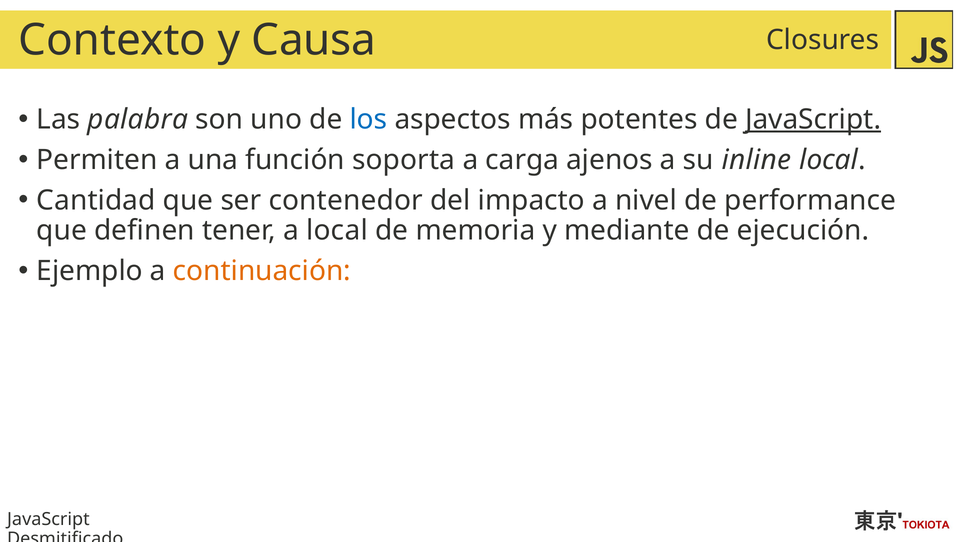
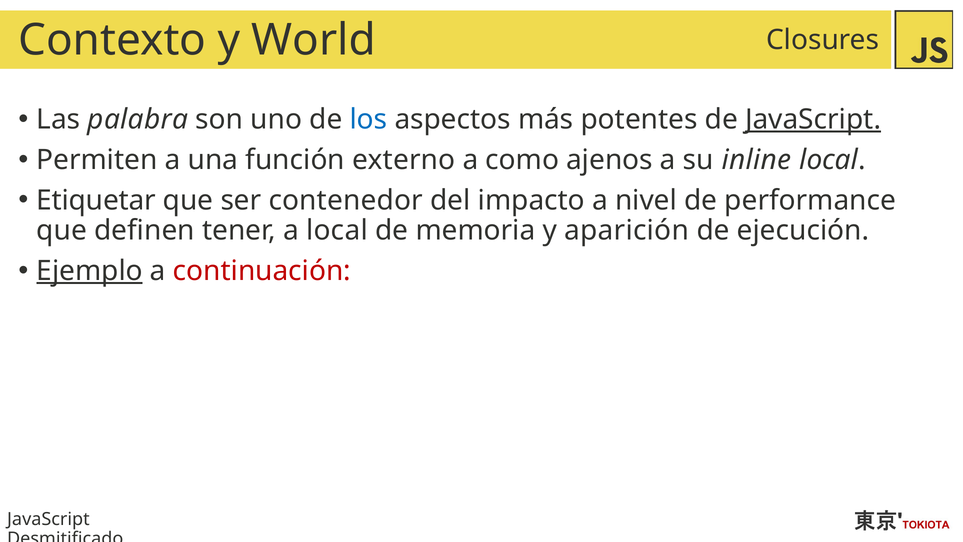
Causa: Causa -> World (314, 40)
soporta: soporta -> externo (404, 160)
carga: carga -> como (522, 160)
Cantidad: Cantidad -> Etiquetar (96, 200)
mediante: mediante -> aparición (627, 230)
Ejemplo underline: none -> present (90, 271)
continuación colour: orange -> red (262, 271)
